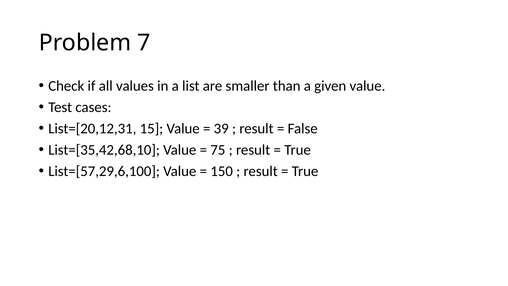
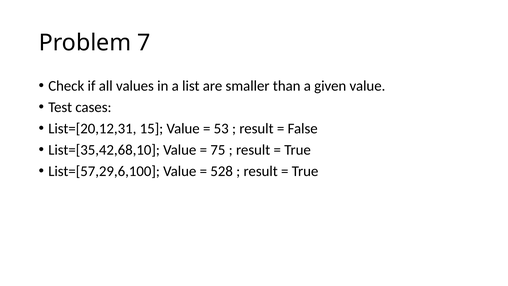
39: 39 -> 53 (221, 128)
150: 150 -> 528 (222, 171)
